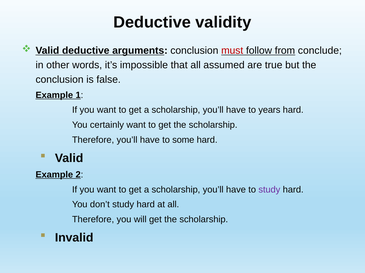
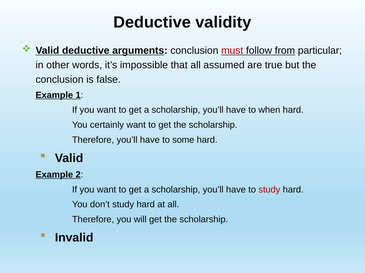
conclude: conclude -> particular (320, 51)
years: years -> when (269, 110)
study colour: purple -> red (269, 190)
